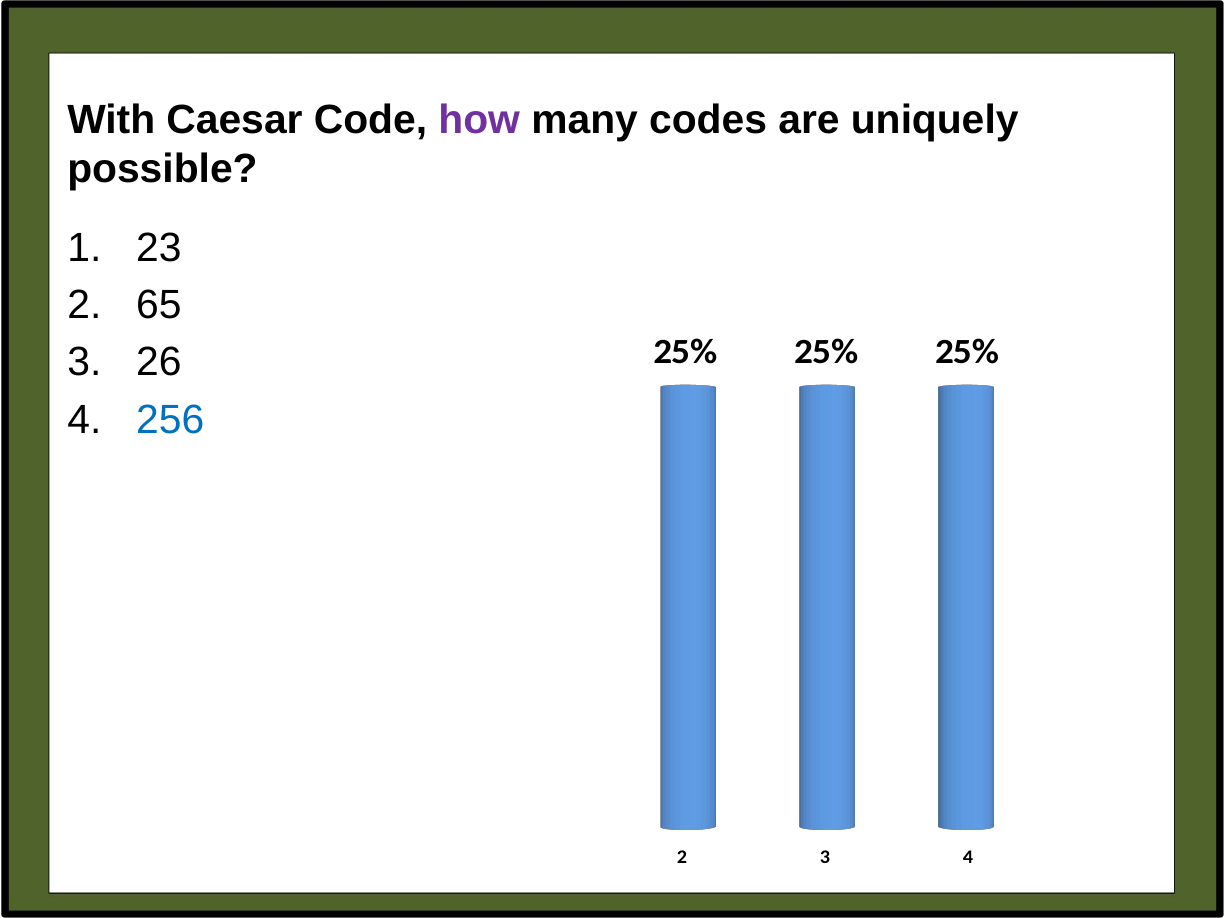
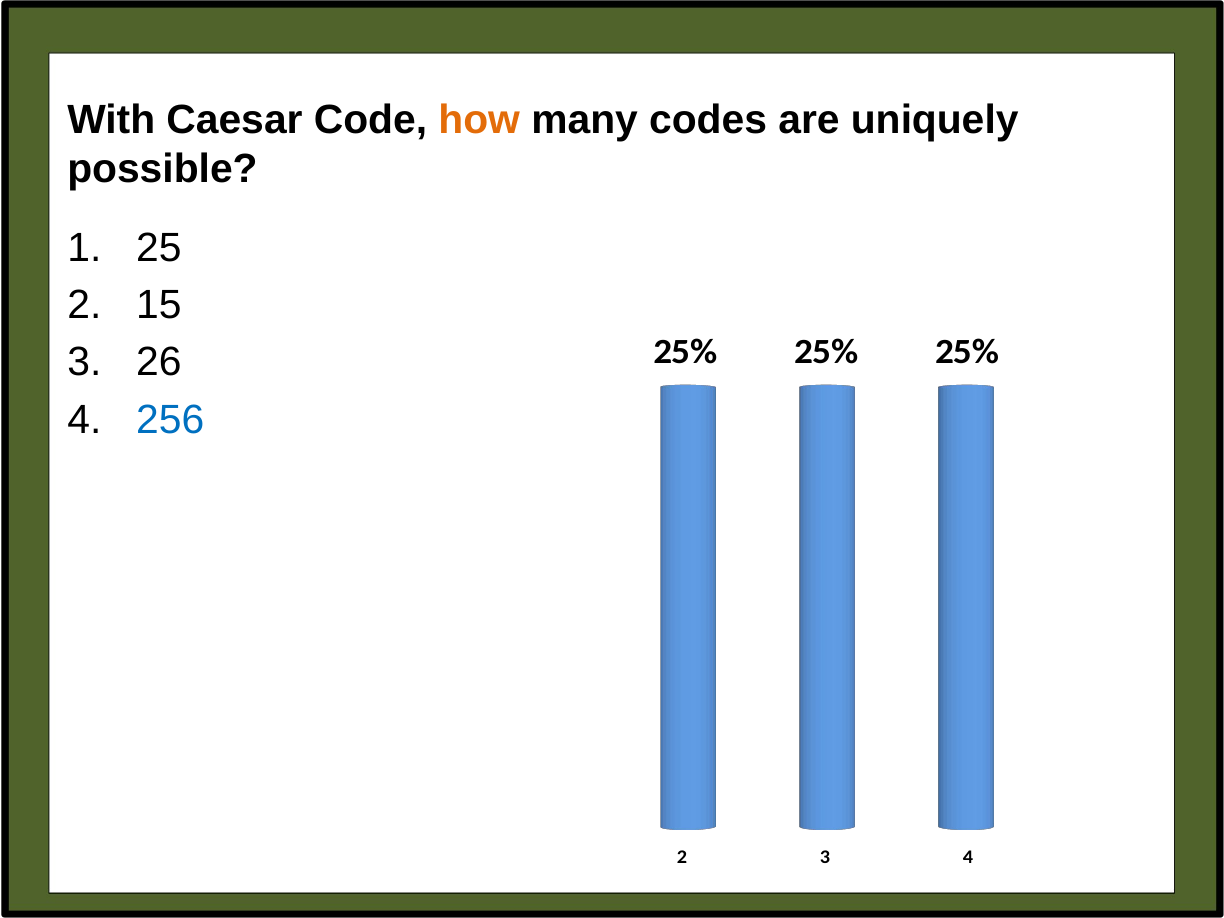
how colour: purple -> orange (479, 120)
23: 23 -> 25 (159, 248)
65: 65 -> 15 (159, 305)
